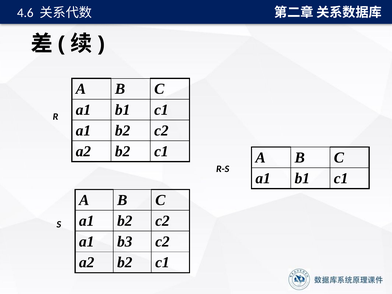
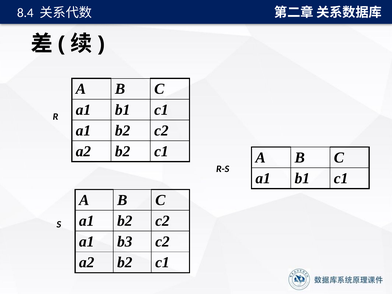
4.6: 4.6 -> 8.4 (25, 13)
